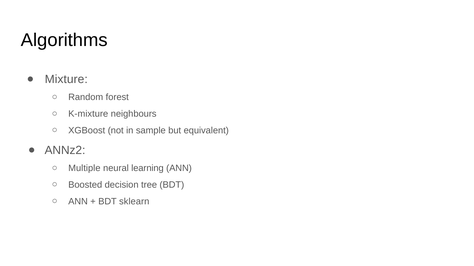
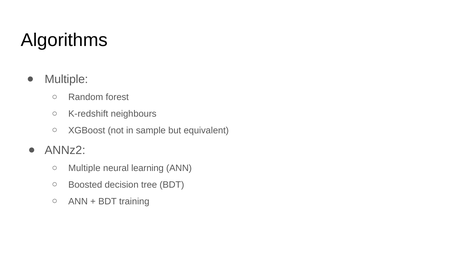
Mixture: Mixture -> Multiple (66, 80)
K-mixture: K-mixture -> K-redshift (88, 114)
sklearn: sklearn -> training (134, 202)
